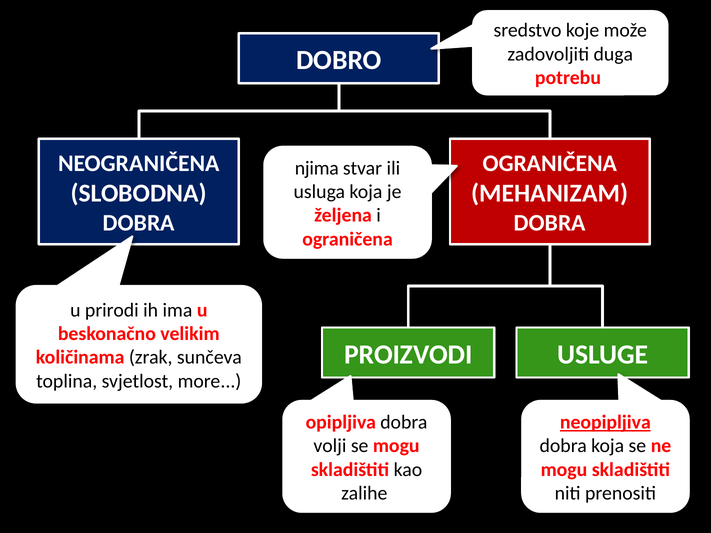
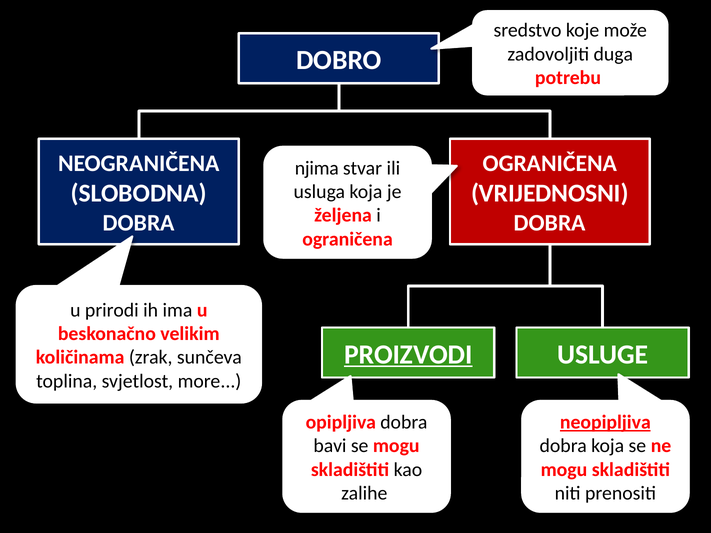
MEHANIZAM: MEHANIZAM -> VRIJEDNOSNI (550, 193)
PROIZVODI underline: none -> present (408, 355)
volji: volji -> bavi (330, 446)
